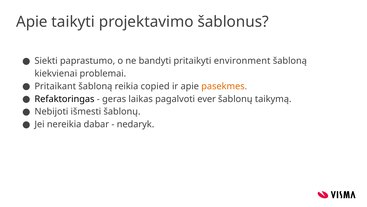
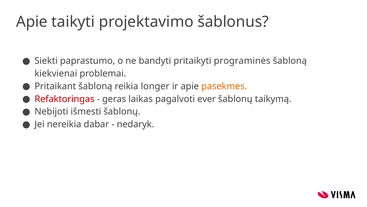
environment: environment -> programinės (242, 61)
copied: copied -> longer (155, 86)
Refaktoringas colour: black -> red (64, 99)
